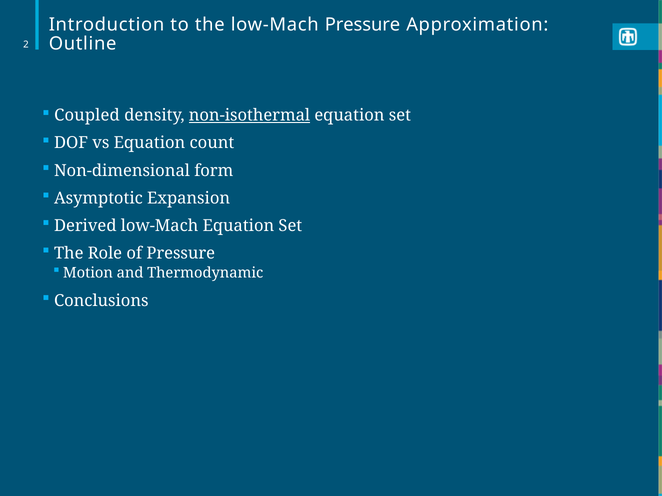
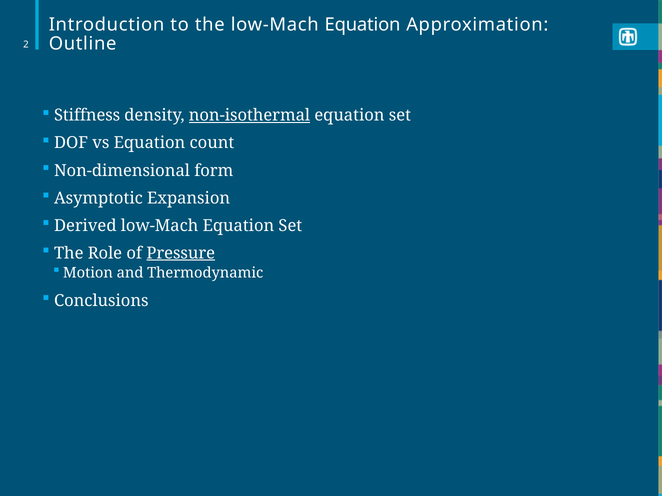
the low-Mach Pressure: Pressure -> Equation (363, 25)
Coupled: Coupled -> Stiffness (87, 116)
Pressure underline: none -> present (181, 253)
